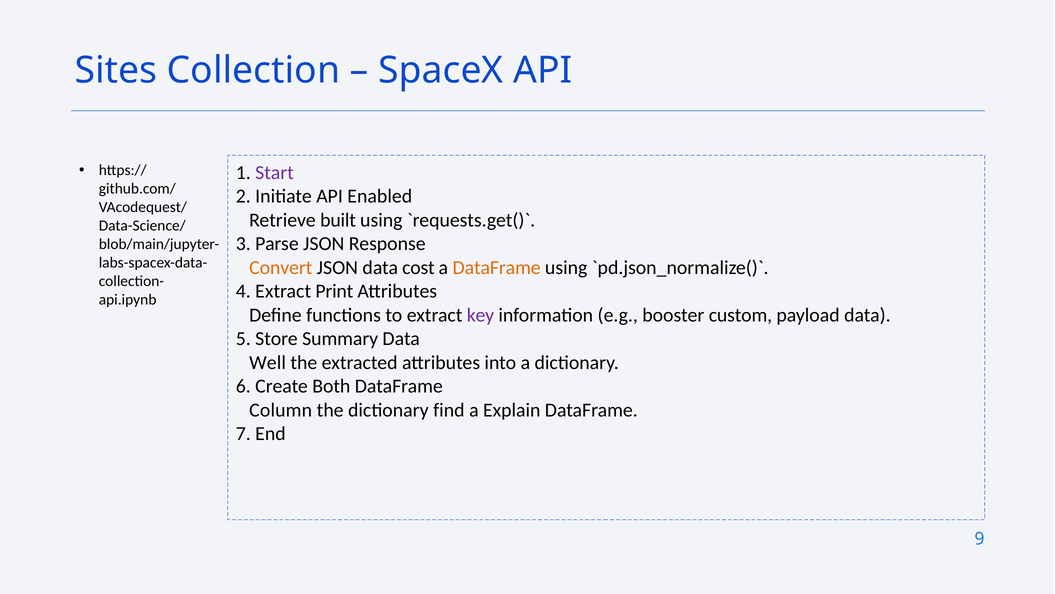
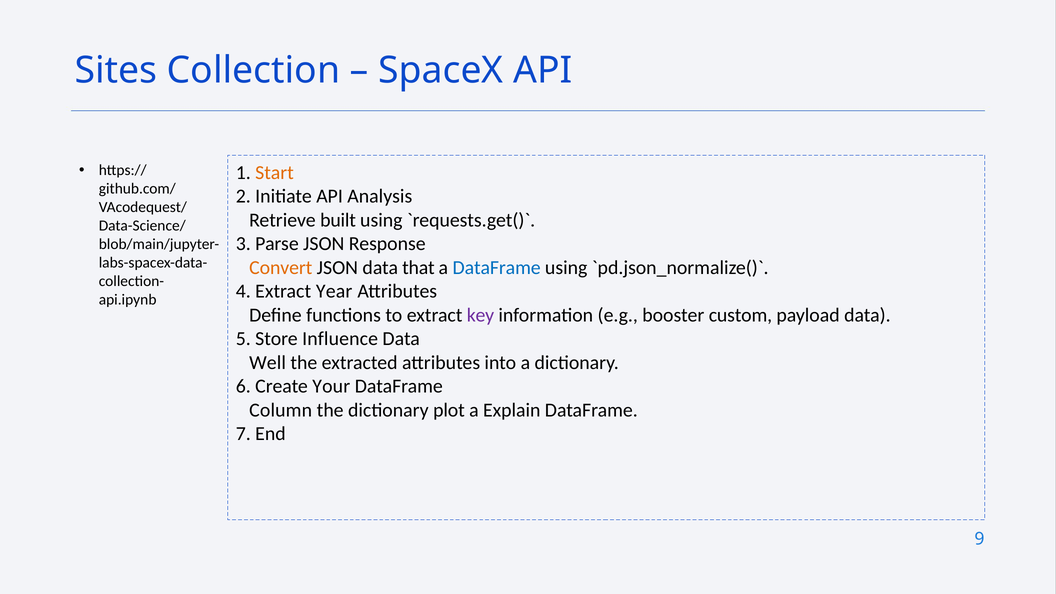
Start colour: purple -> orange (274, 172)
Enabled: Enabled -> Analysis (380, 196)
cost: cost -> that (418, 268)
DataFrame colour: orange -> blue (497, 268)
Print: Print -> Year (334, 291)
Summary: Summary -> Influence (340, 339)
Both: Both -> Your (331, 386)
find: find -> plot (449, 410)
